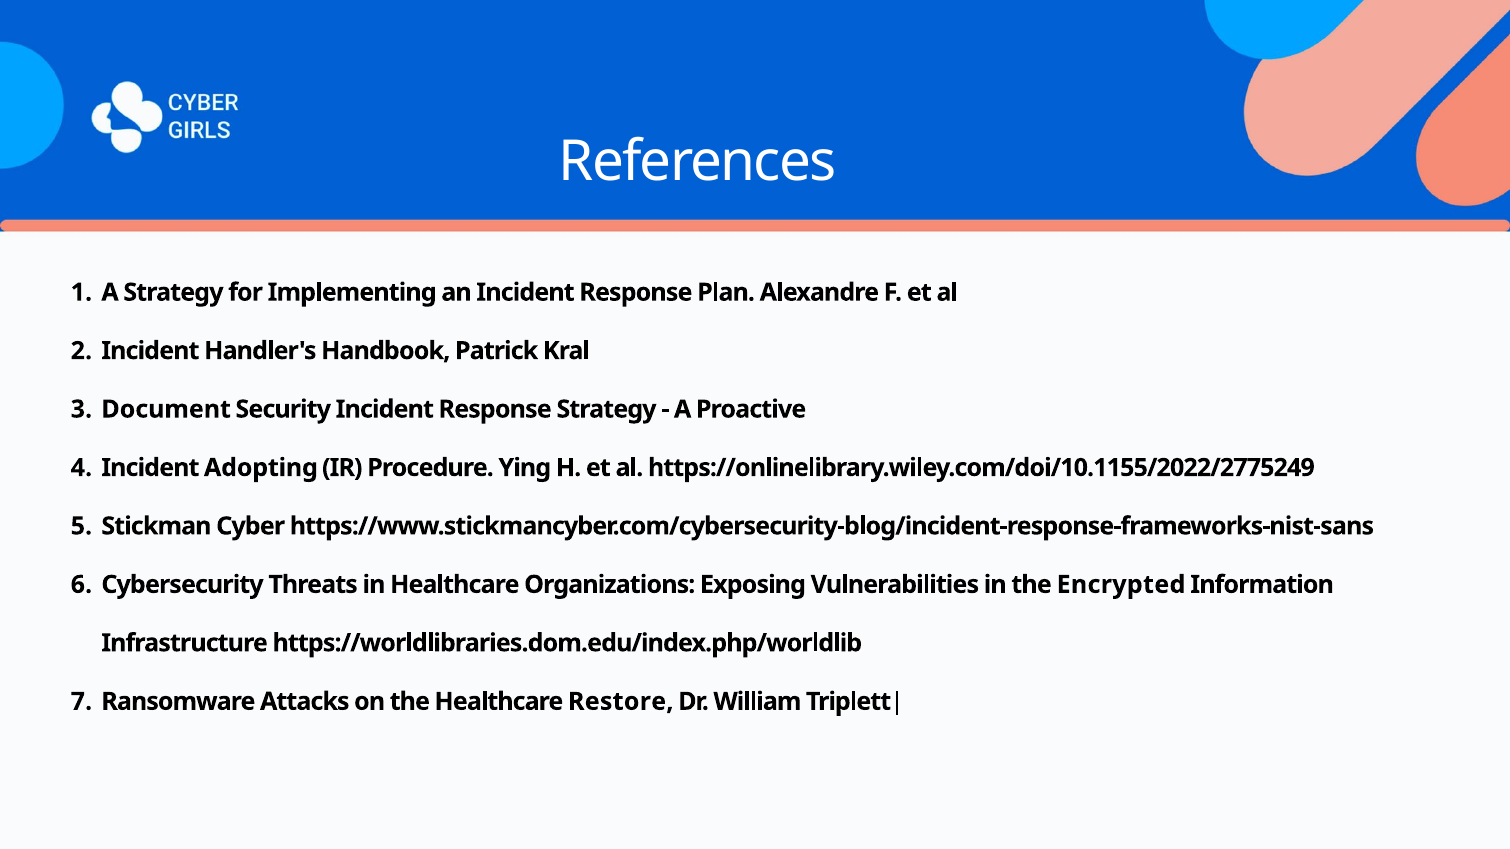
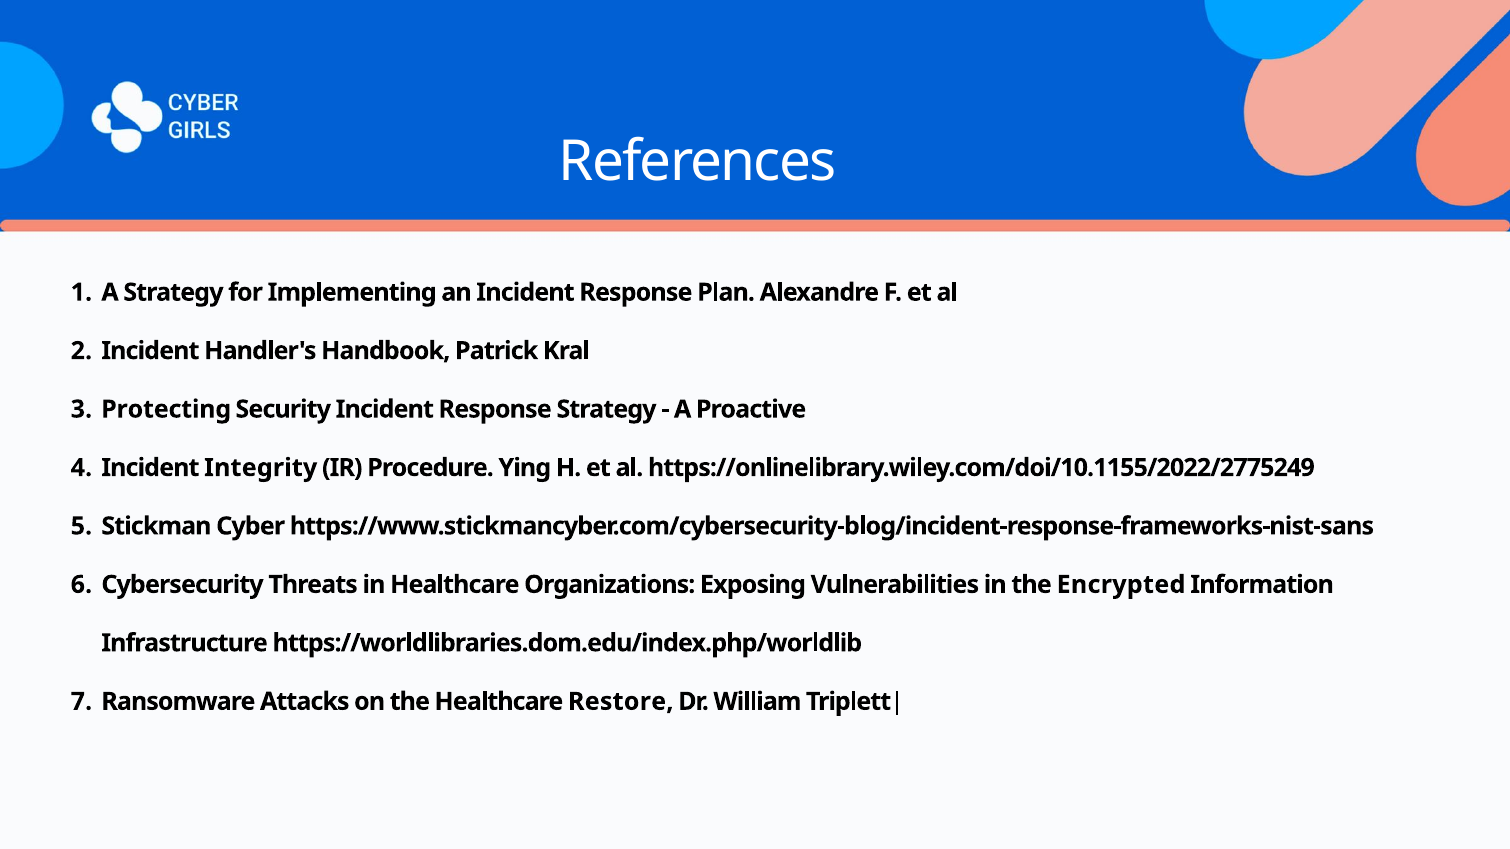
Document: Document -> Protecting (166, 409)
Adopting: Adopting -> Integrity (261, 468)
